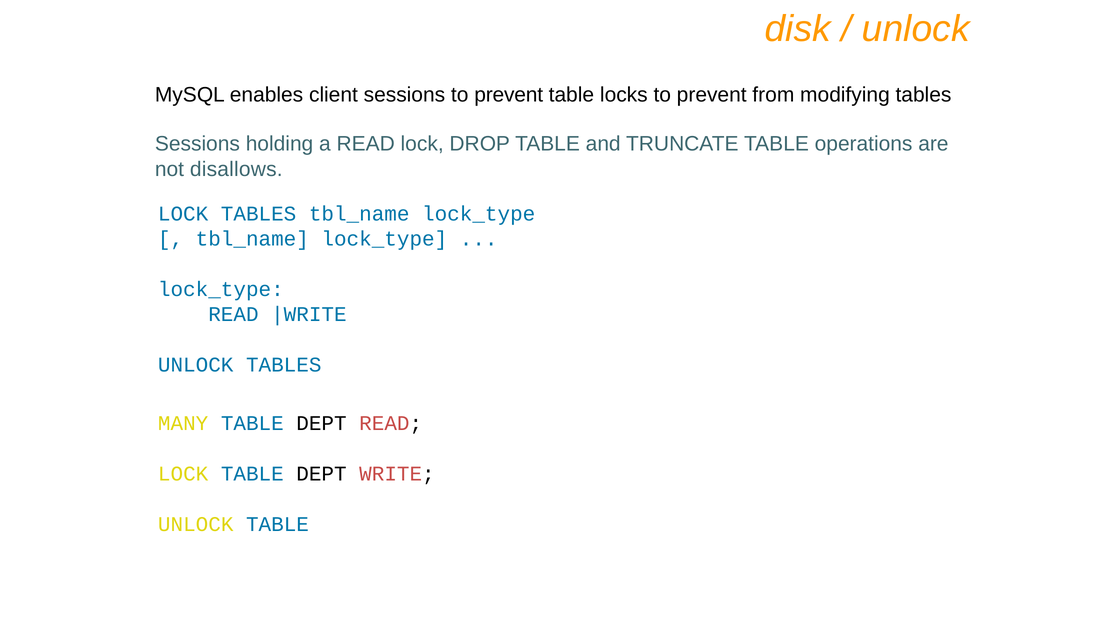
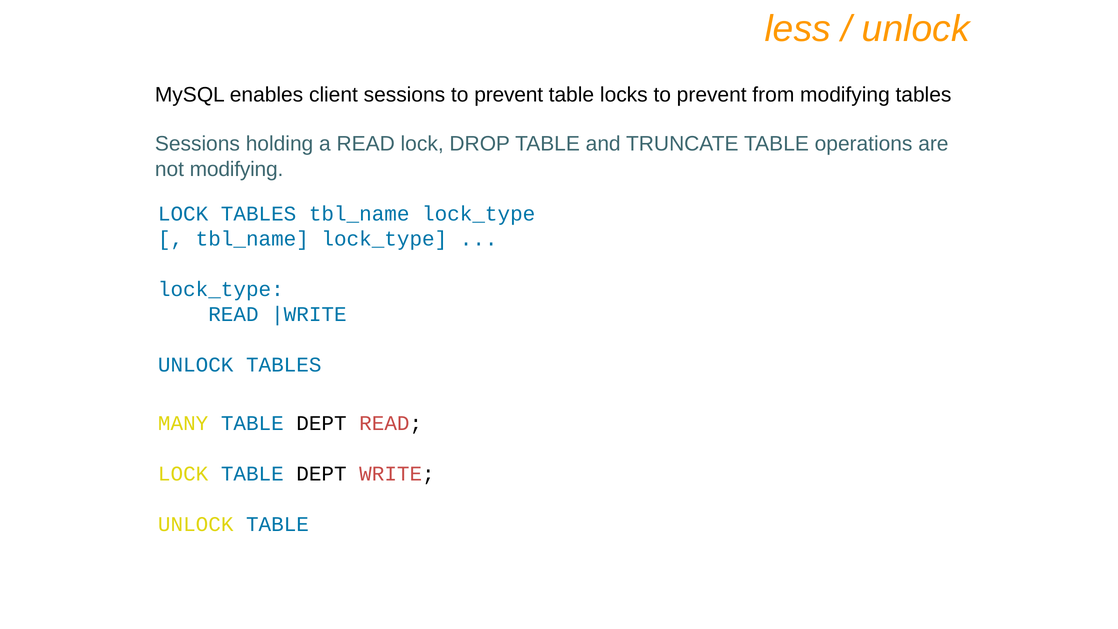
disk: disk -> less (798, 29)
not disallows: disallows -> modifying (237, 169)
